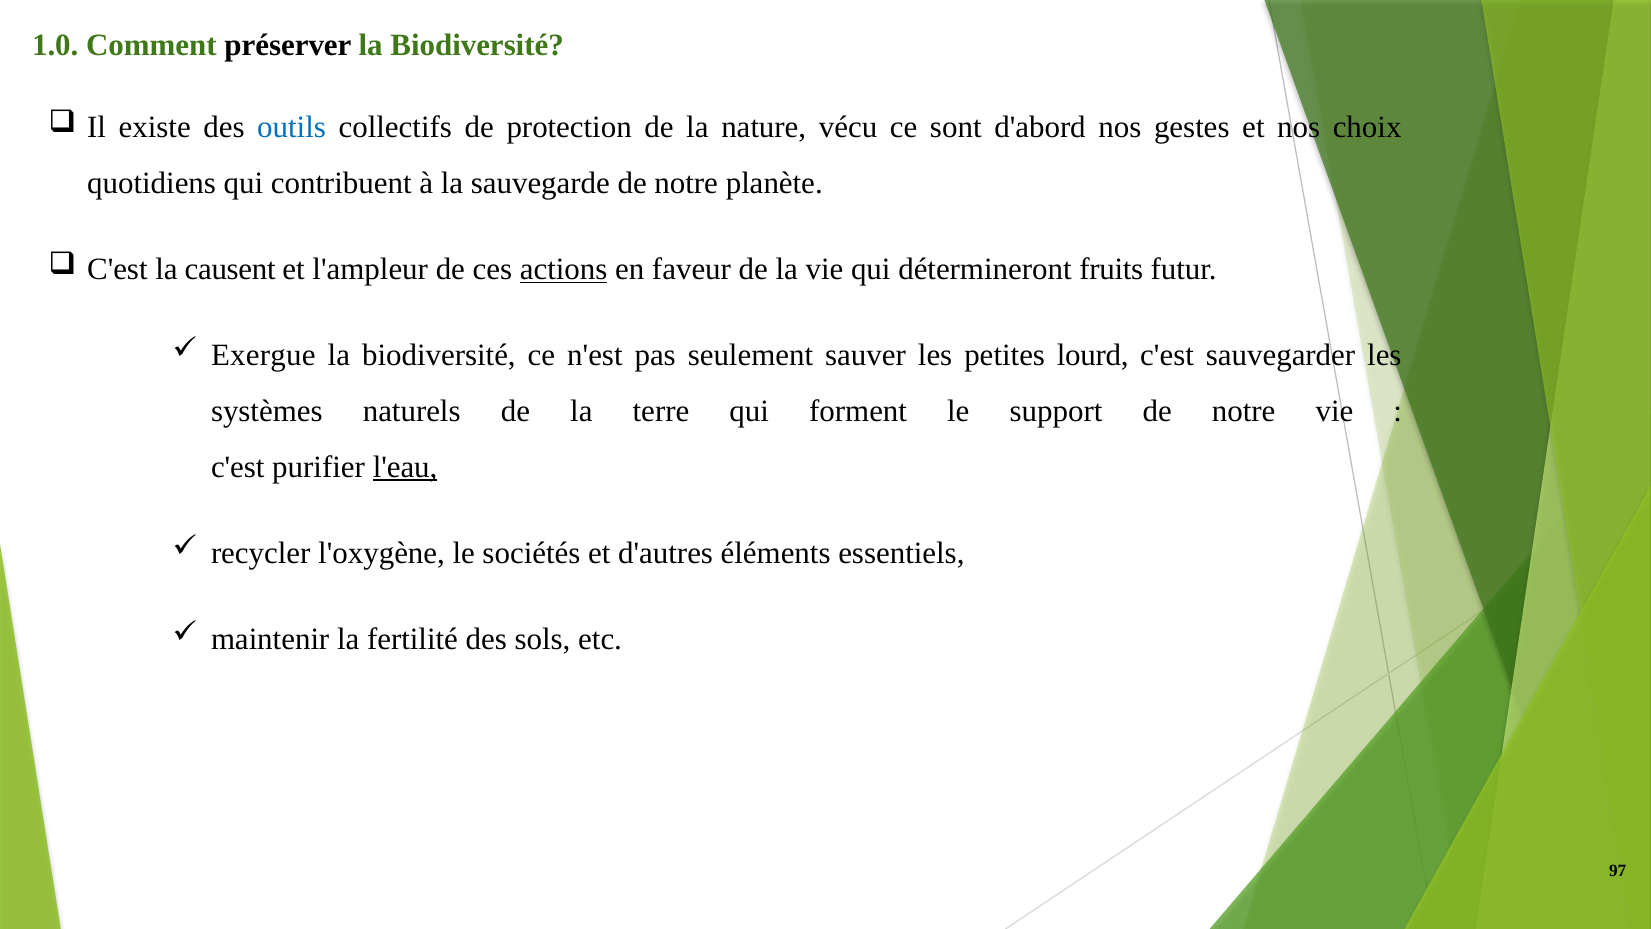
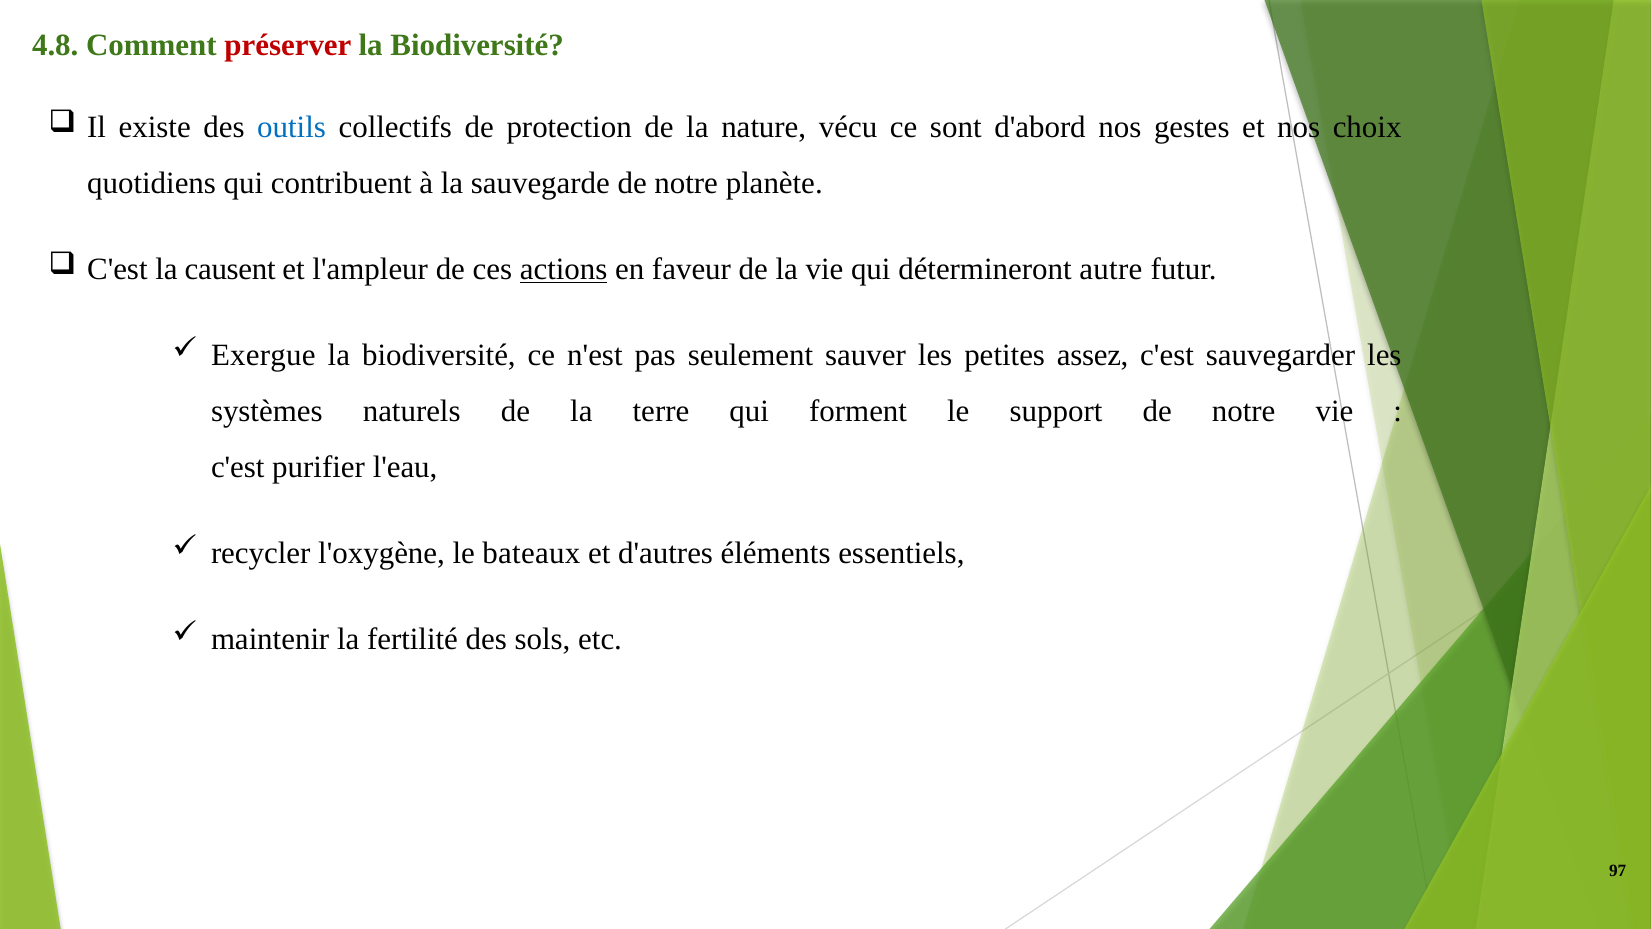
1.0: 1.0 -> 4.8 (55, 45)
préserver colour: black -> red (288, 45)
fruits: fruits -> autre (1111, 269)
lourd: lourd -> assez (1093, 355)
l'eau underline: present -> none (405, 467)
sociétés: sociétés -> bateaux (531, 553)
